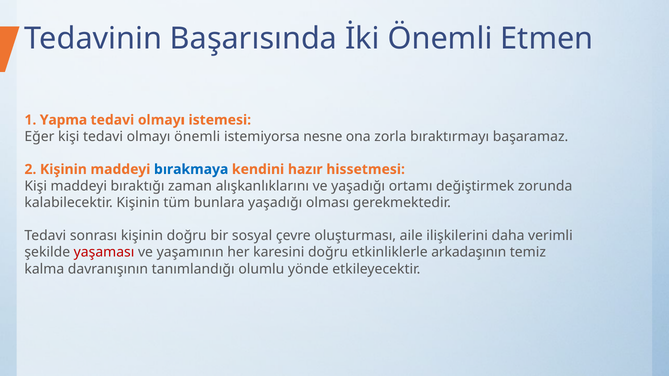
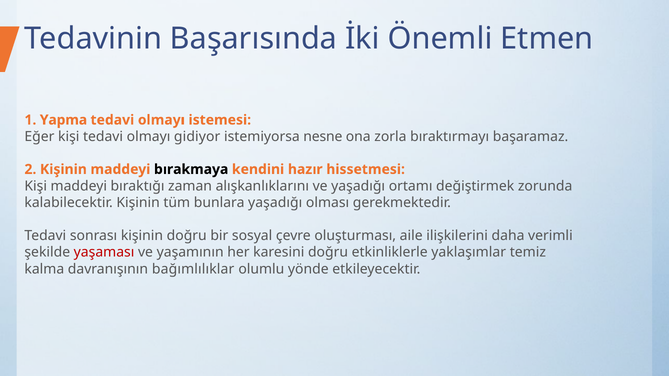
olmayı önemli: önemli -> gidiyor (197, 137)
bırakmaya colour: blue -> black (191, 169)
arkadaşının: arkadaşının -> yaklaşımlar (469, 253)
tanımlandığı: tanımlandığı -> bağımlılıklar (193, 269)
